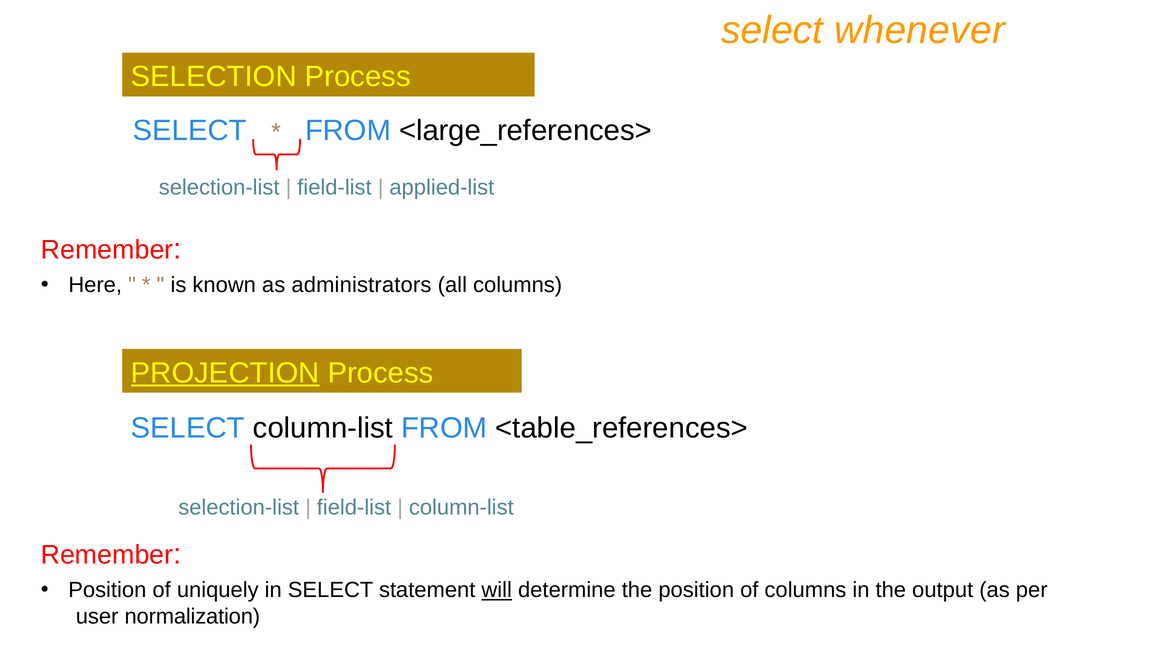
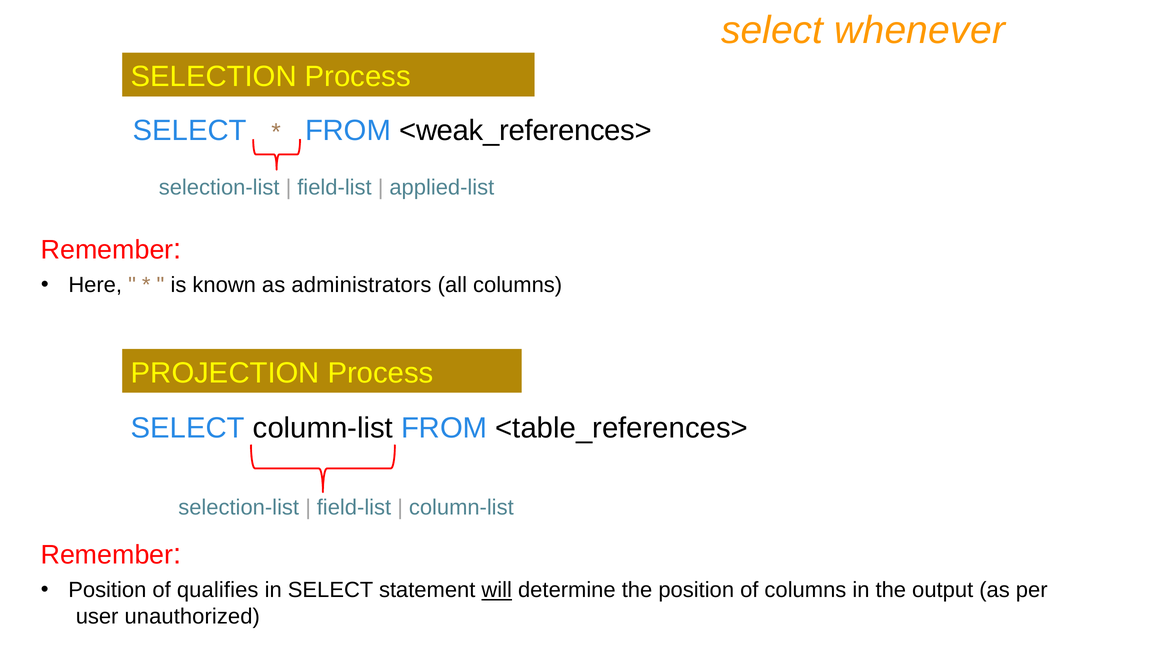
<large_references>: <large_references> -> <weak_references> (526, 131)
PROJECTION underline: present -> none (225, 373)
uniquely: uniquely -> qualifies (218, 590)
normalization: normalization -> unauthorized (192, 617)
